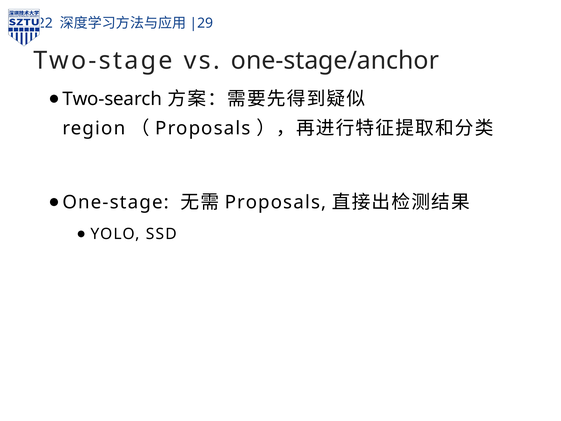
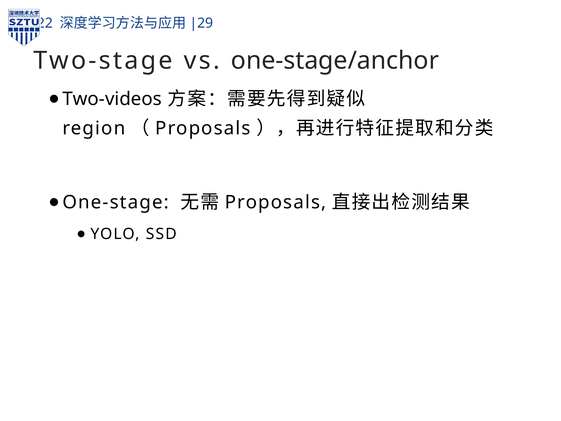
Two-search: Two-search -> Two-videos (112, 99)
